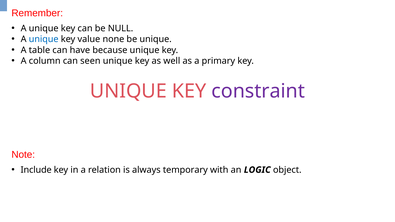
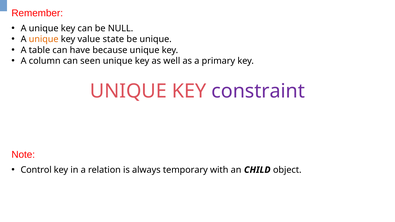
unique colour: blue -> orange (44, 39)
none: none -> state (113, 39)
Include: Include -> Control (36, 170)
LOGIC: LOGIC -> CHILD (257, 170)
